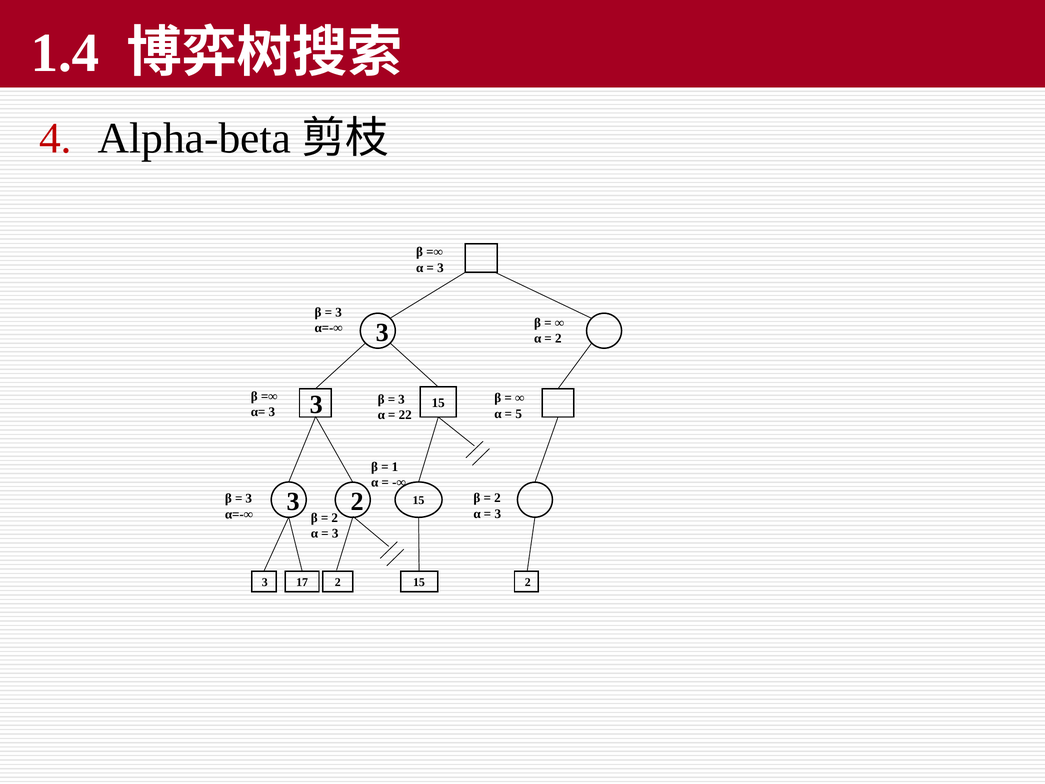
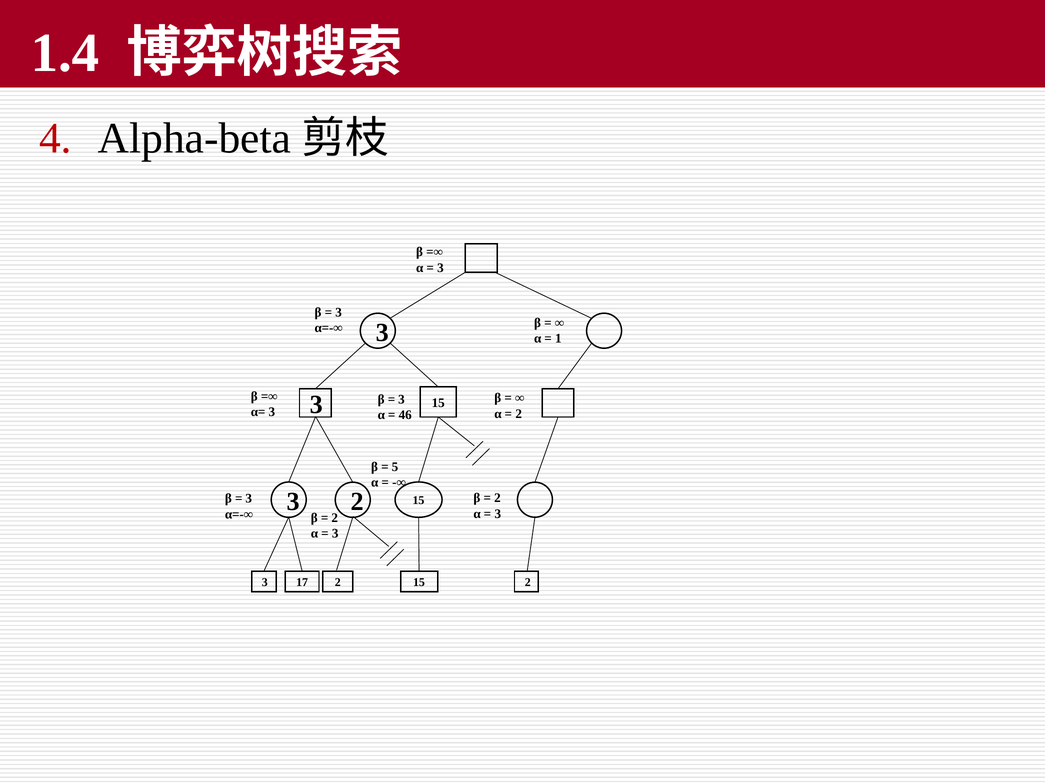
2: 2 -> 1 (558, 339)
5: 5 -> 2 (519, 414)
22: 22 -> 46 (405, 415)
1: 1 -> 5 (395, 467)
